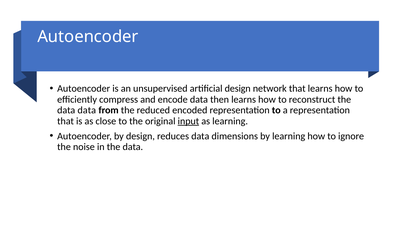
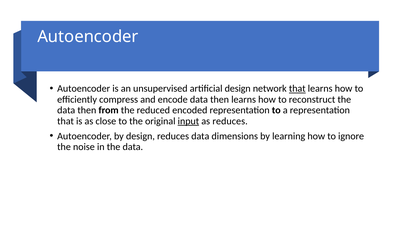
that underline: none -> present (297, 89)
data: data -> then (87, 110)
as learning: learning -> reduces (230, 121)
